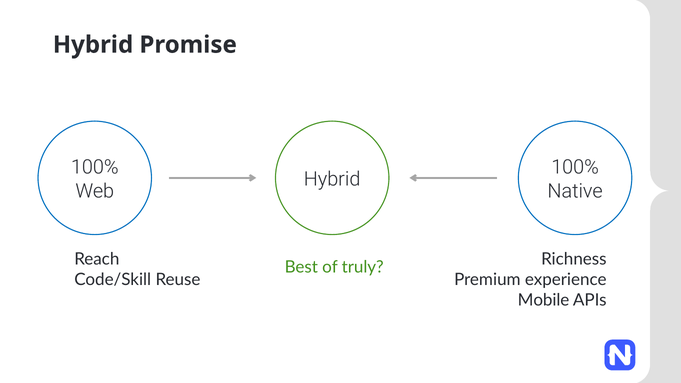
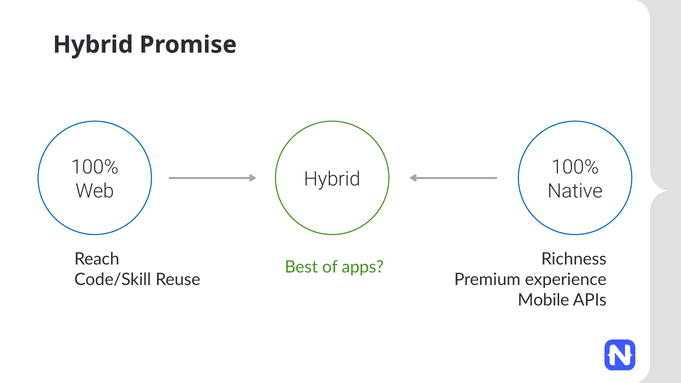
truly: truly -> apps (363, 267)
